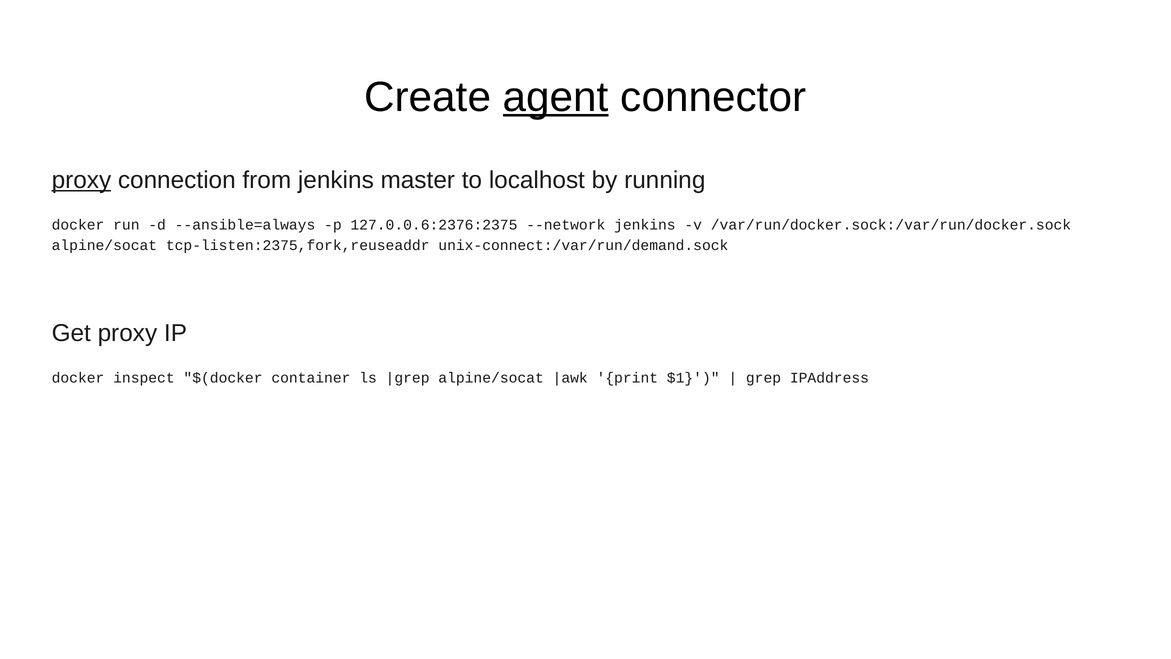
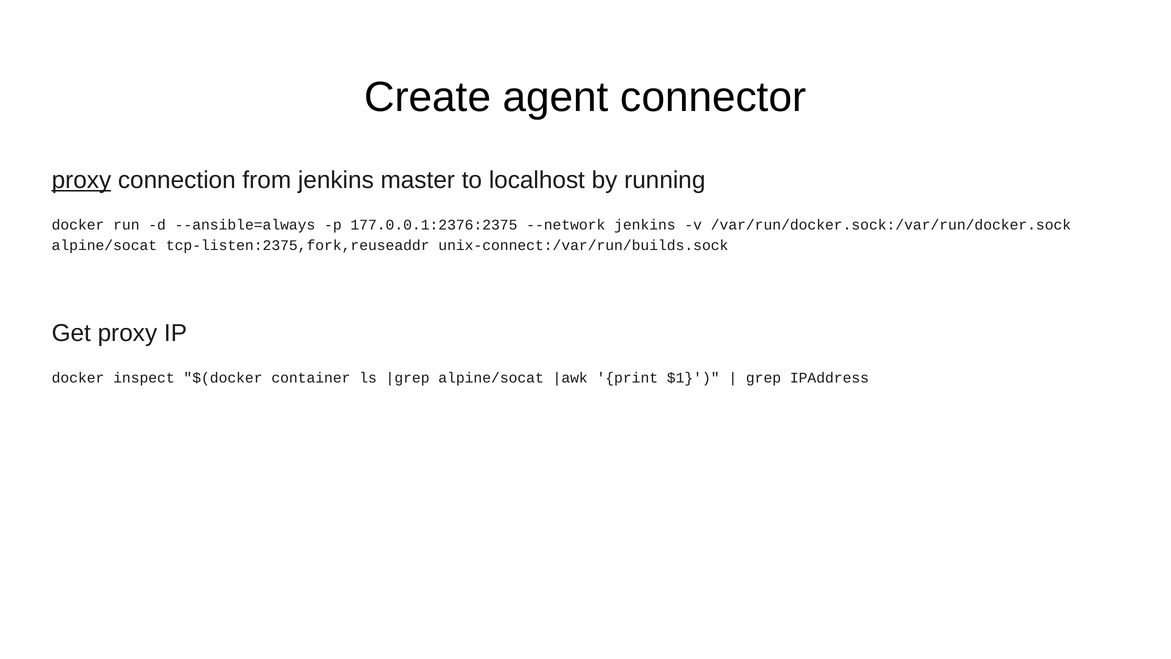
agent underline: present -> none (556, 97)
127.0.0.6:2376:2375: 127.0.0.6:2376:2375 -> 177.0.0.1:2376:2375 (434, 225)
unix-connect:/var/run/demand.sock: unix-connect:/var/run/demand.sock -> unix-connect:/var/run/builds.sock (583, 245)
